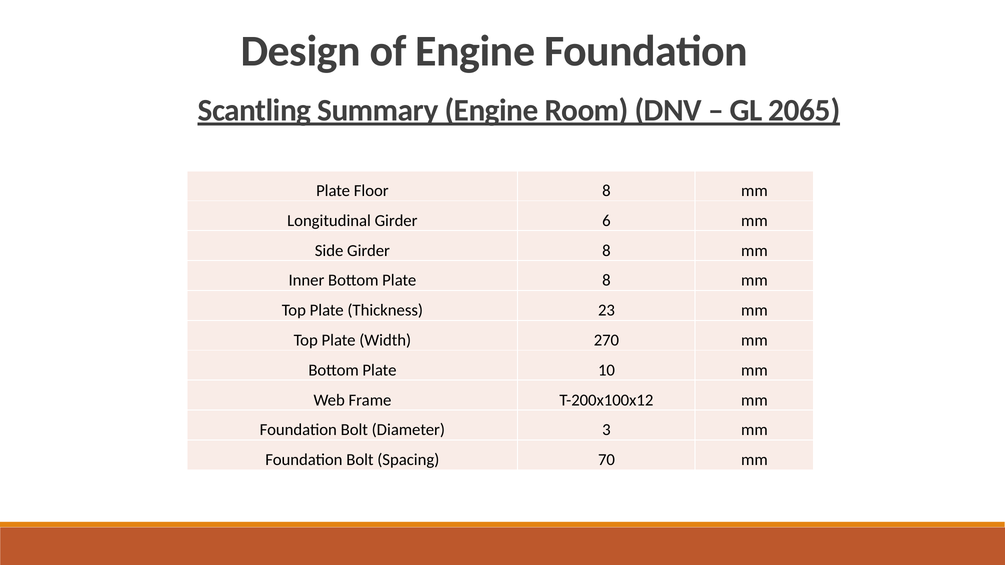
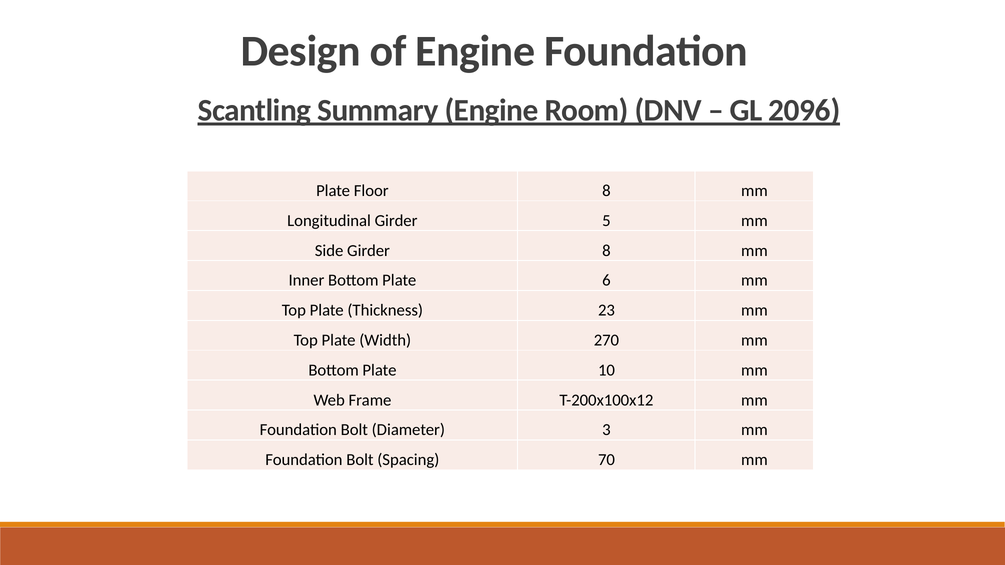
2065: 2065 -> 2096 (804, 110)
6: 6 -> 5 (606, 221)
Plate 8: 8 -> 6 (606, 281)
